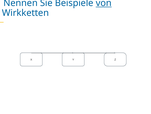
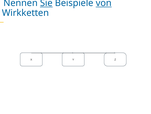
Sie underline: none -> present (46, 3)
